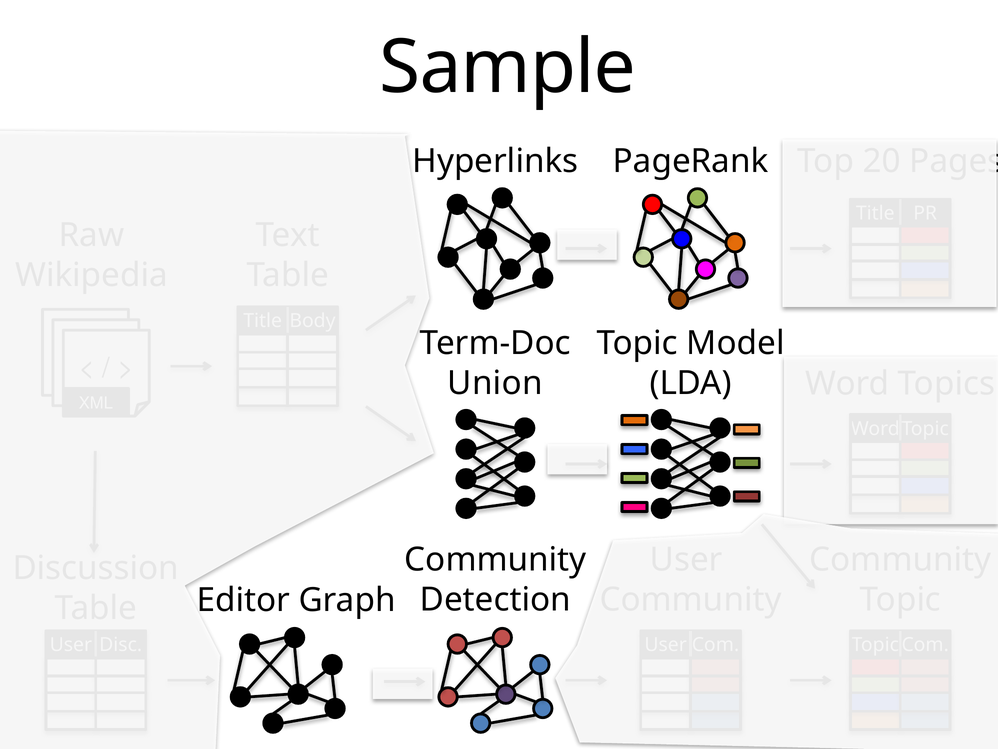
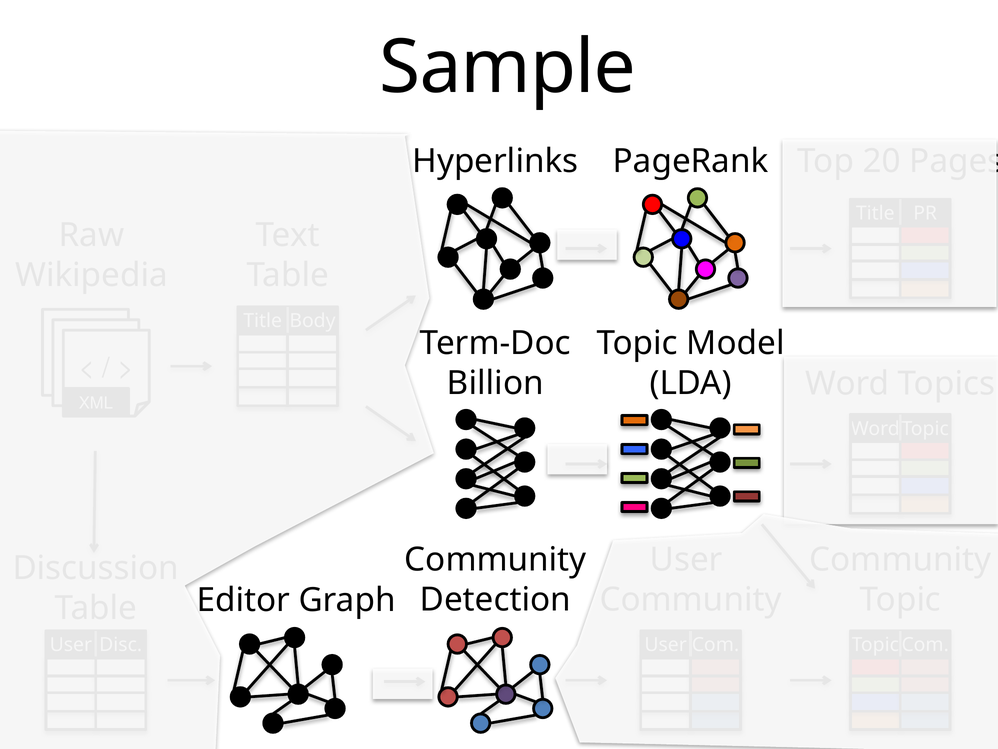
Union: Union -> Billion (495, 383)
